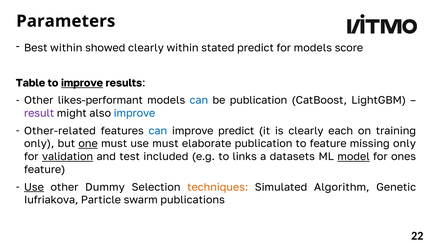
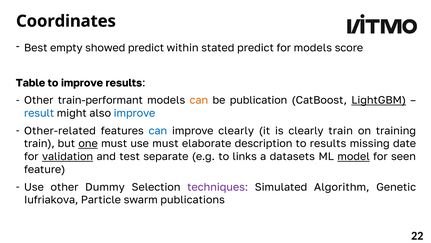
Parameters: Parameters -> Coordinates (66, 21)
Best within: within -> empty (66, 48)
showed clearly: clearly -> predict (146, 48)
improve underline: present -> none (82, 83)
likes-performant: likes-performant -> train-performant (100, 100)
can colour: blue -> orange (199, 100)
LightGBM underline: none -> present (379, 100)
result colour: purple -> blue (39, 113)
improve predict: predict -> clearly (236, 130)
clearly each: each -> train (341, 130)
only: only -> train (39, 143)
elaborate publication: publication -> description (264, 143)
to feature: feature -> results (328, 143)
missing only: only -> date (405, 143)
included: included -> separate (166, 156)
ones: ones -> seen (404, 156)
Use underline: present -> none (34, 187)
techniques colour: orange -> purple (218, 187)
